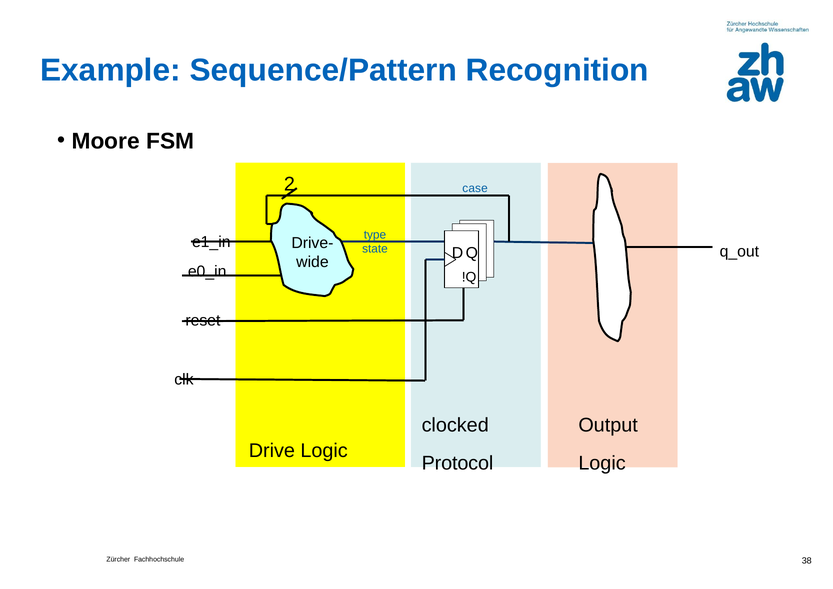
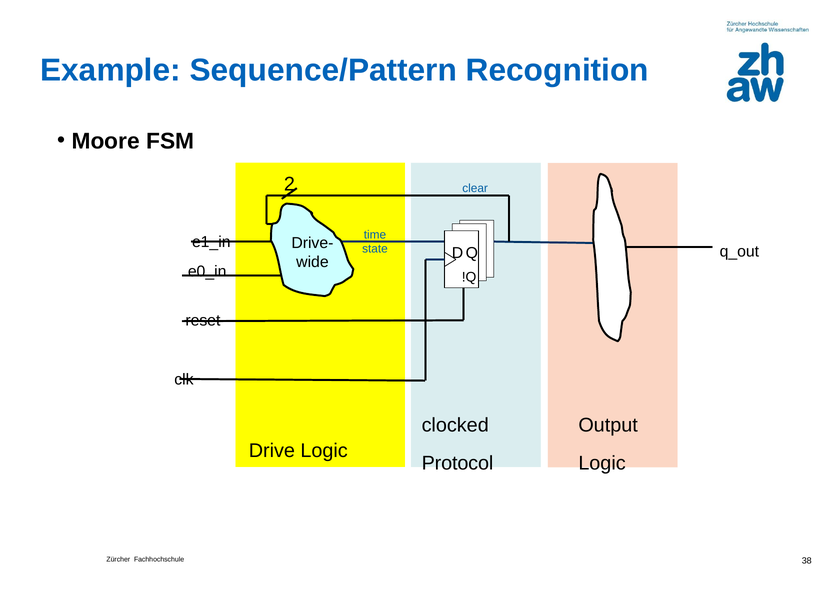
case: case -> clear (475, 188)
type: type -> time (375, 235)
